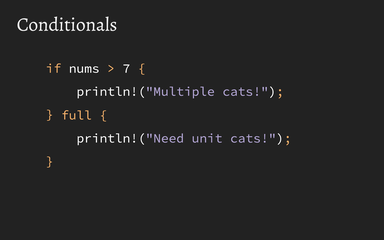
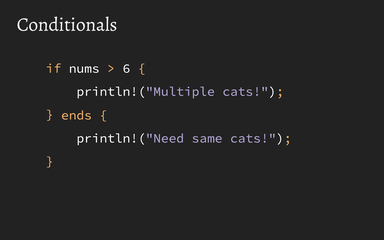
7: 7 -> 6 (126, 68)
full: full -> ends (77, 115)
unit: unit -> same (207, 138)
